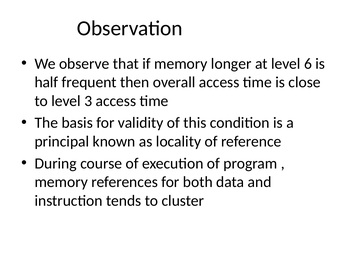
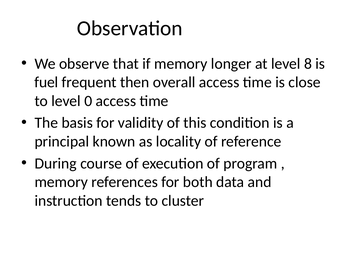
6: 6 -> 8 (308, 63)
half: half -> fuel (46, 82)
3: 3 -> 0 (88, 101)
